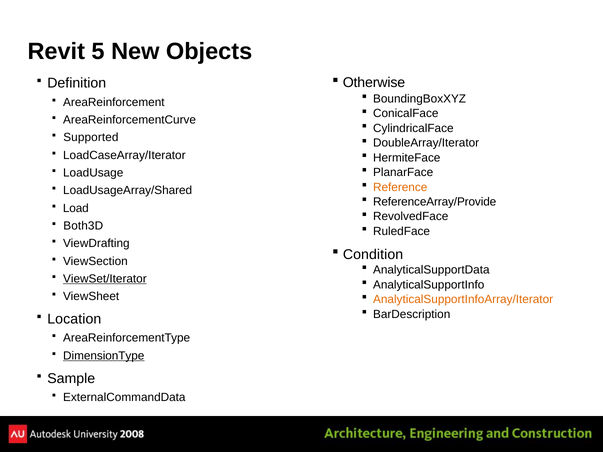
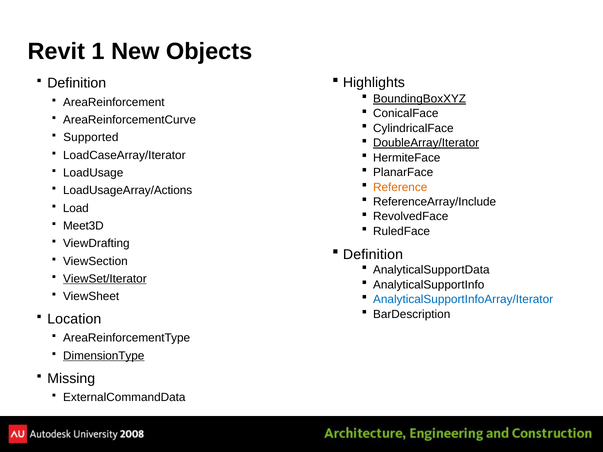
5: 5 -> 1 (98, 51)
Otherwise: Otherwise -> Highlights (374, 83)
BoundingBoxXYZ underline: none -> present (420, 99)
DoubleArray/Iterator underline: none -> present (426, 143)
LoadUsageArray/Shared: LoadUsageArray/Shared -> LoadUsageArray/Actions (128, 191)
ReferenceArray/Provide: ReferenceArray/Provide -> ReferenceArray/Include (435, 202)
Both3D: Both3D -> Meet3D (83, 226)
Condition: Condition -> Definition (373, 255)
AnalyticalSupportInfoArray/Iterator colour: orange -> blue (463, 300)
Sample: Sample -> Missing (71, 379)
